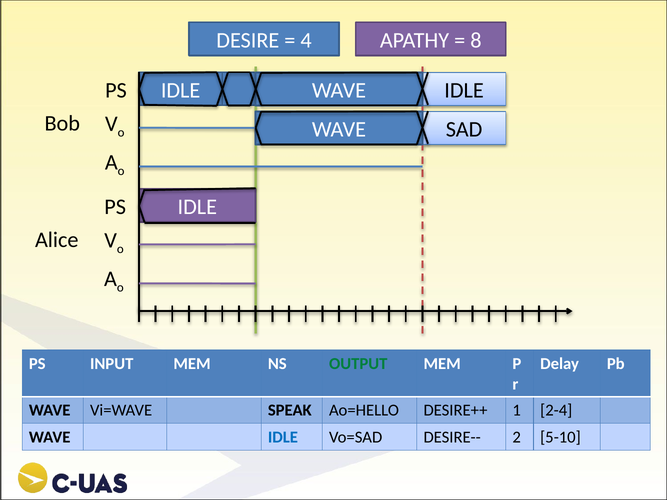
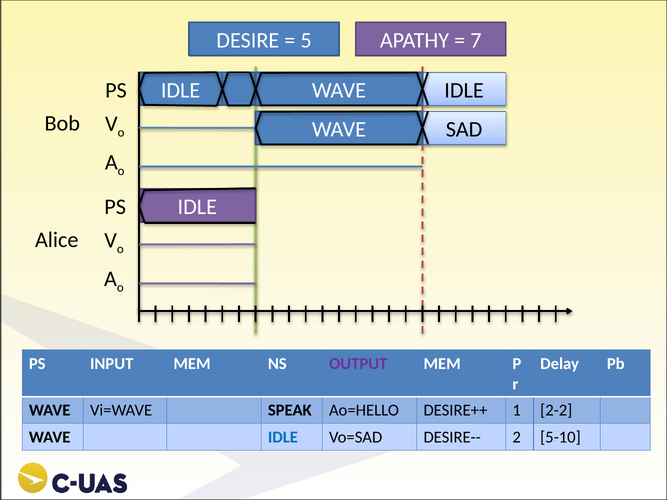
4: 4 -> 5 (306, 40)
8: 8 -> 7 (476, 40)
OUTPUT colour: green -> purple (358, 364)
2-4: 2-4 -> 2-2 (556, 411)
